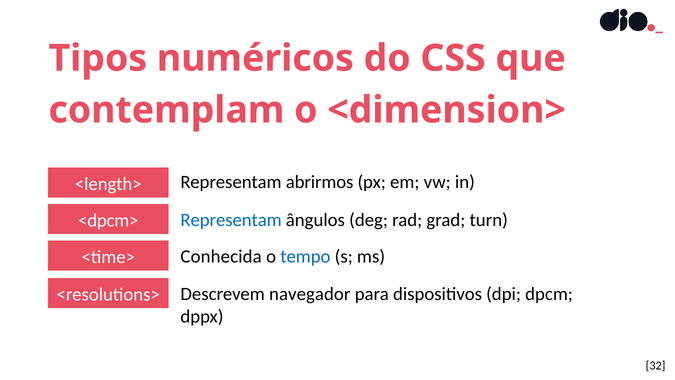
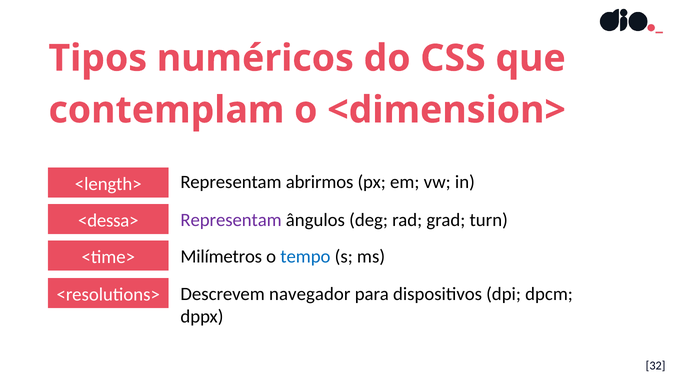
Representam colour: blue -> purple (231, 220)
<dpcm>: <dpcm> -> <dessa> (108, 220)
Conhecida: Conhecida -> Milímetros (221, 256)
